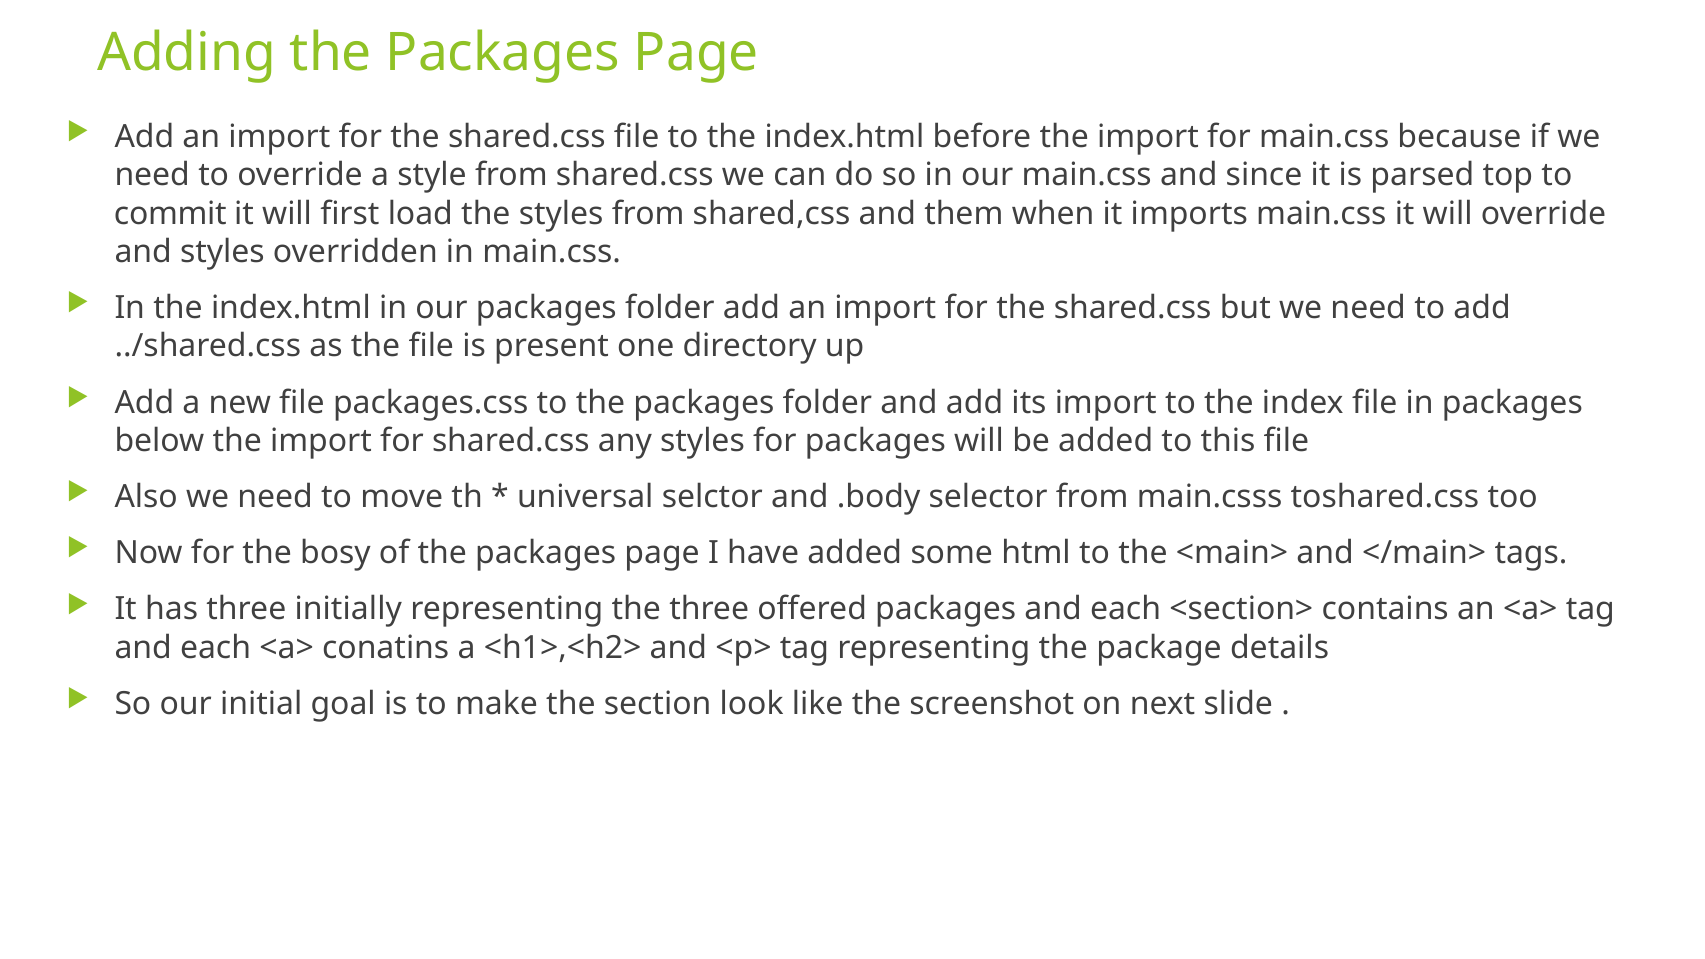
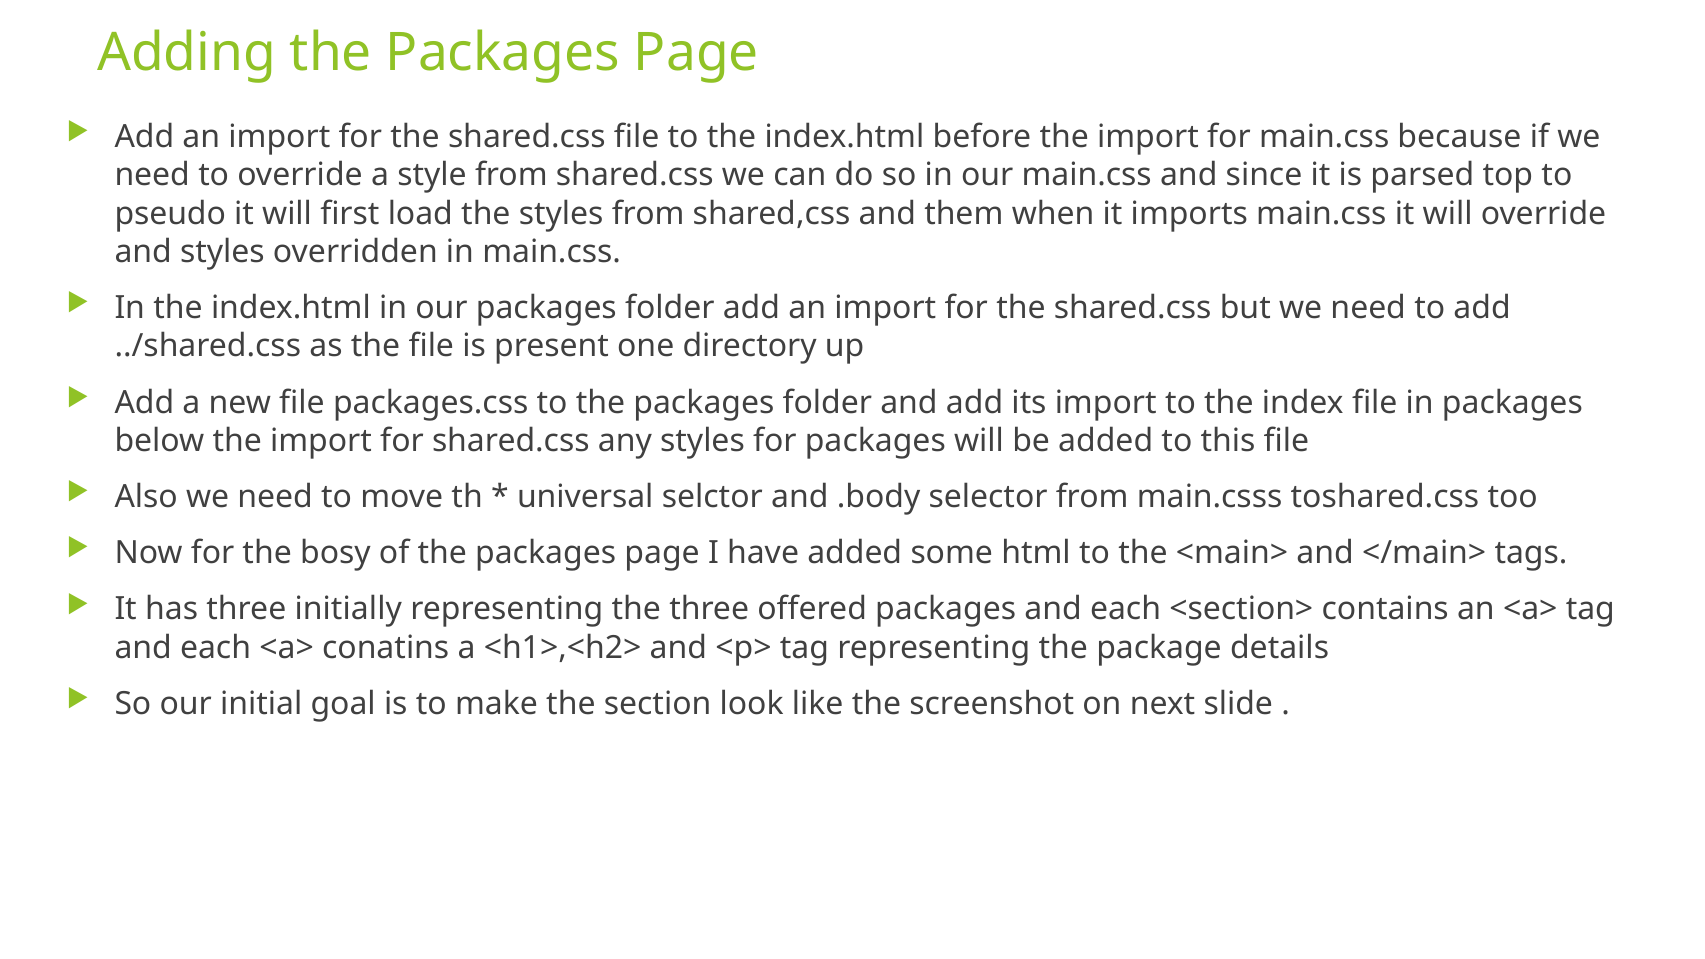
commit: commit -> pseudo (170, 214)
